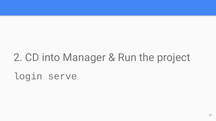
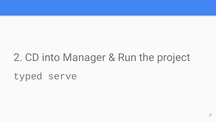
login: login -> typed (28, 77)
